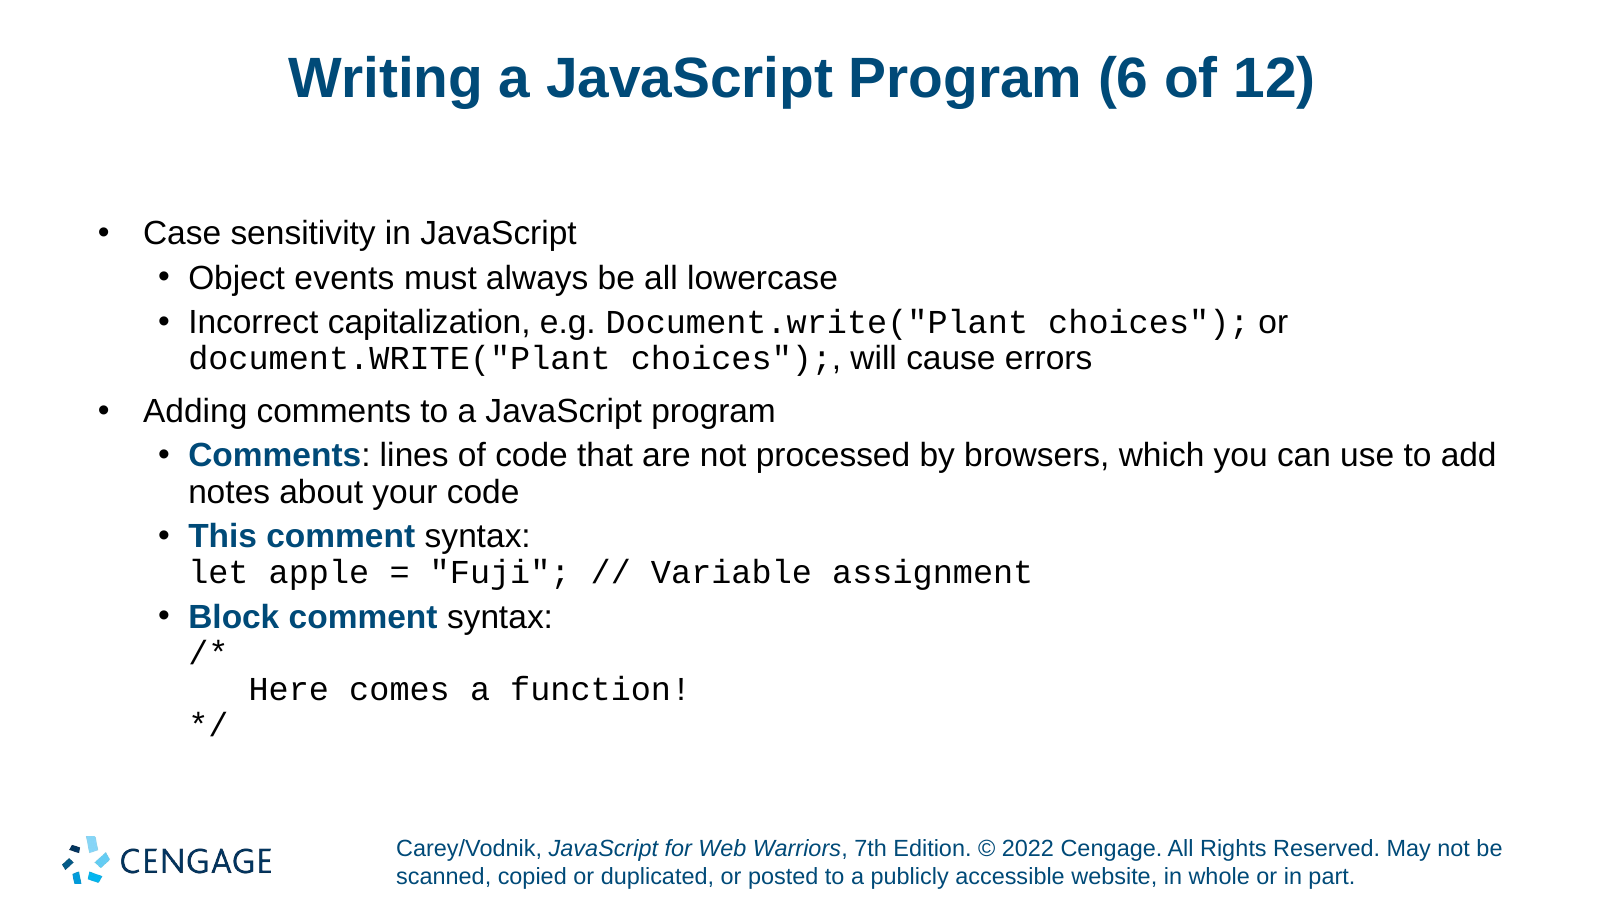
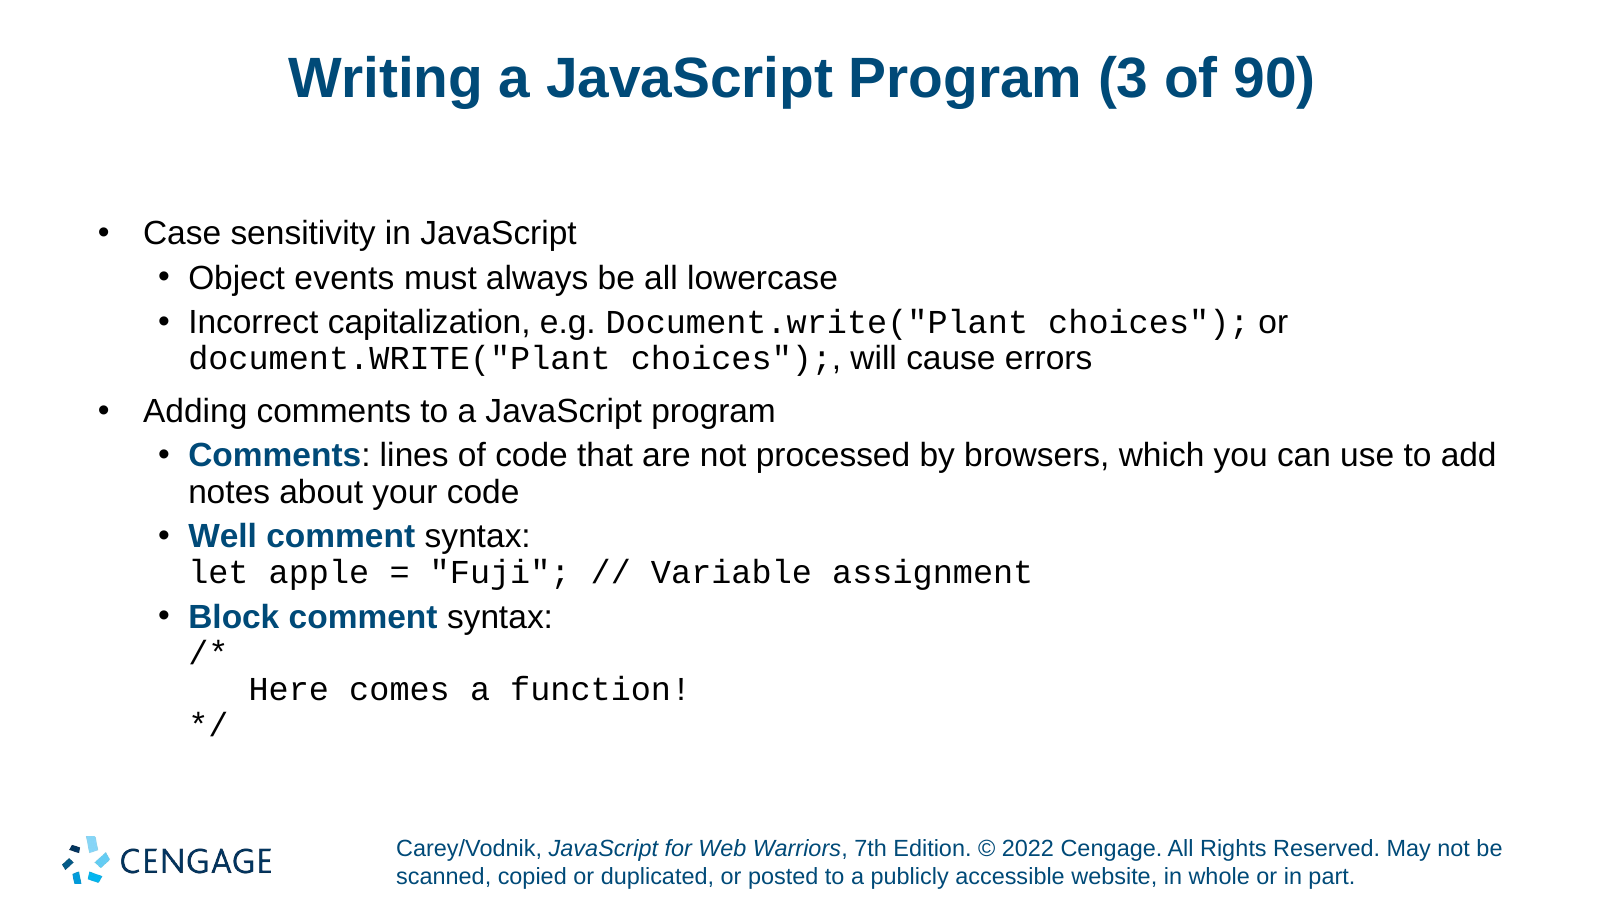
6: 6 -> 3 (1123, 78)
12: 12 -> 90 (1275, 78)
This: This -> Well (223, 537)
